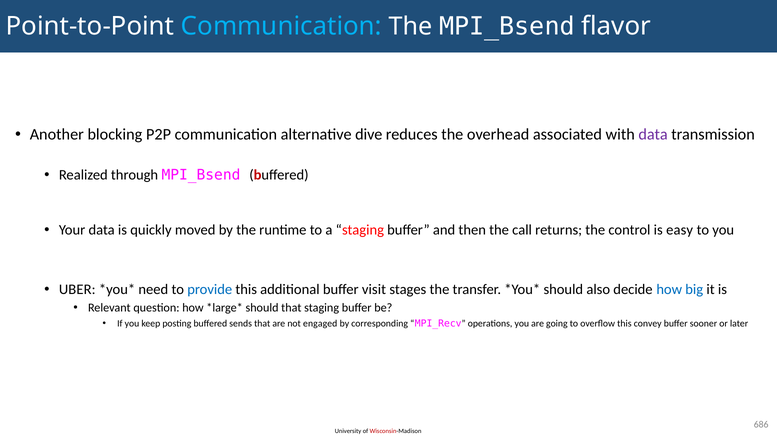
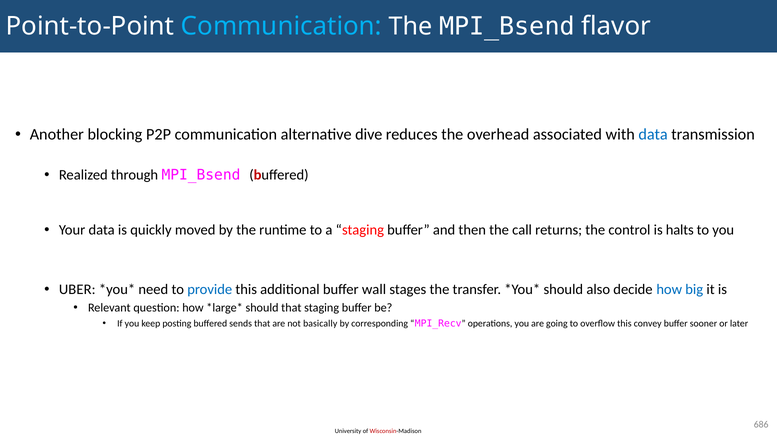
data colour: purple -> blue (653, 134)
easy: easy -> halts (680, 230)
visit: visit -> wall (374, 289)
engaged: engaged -> basically (320, 324)
